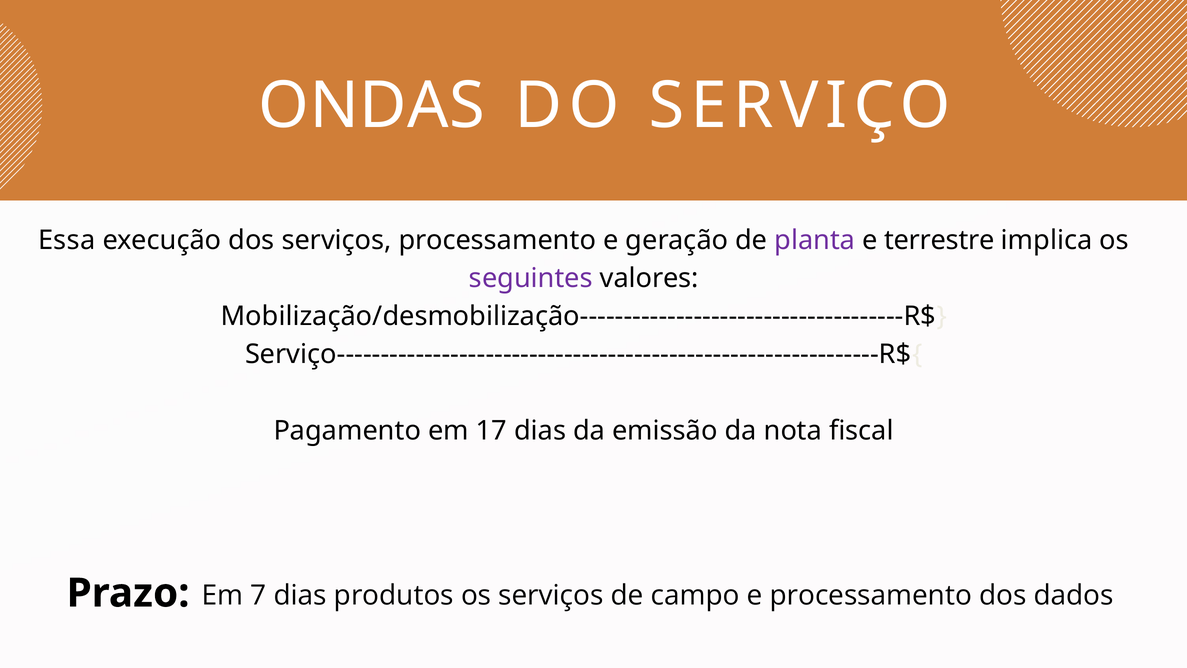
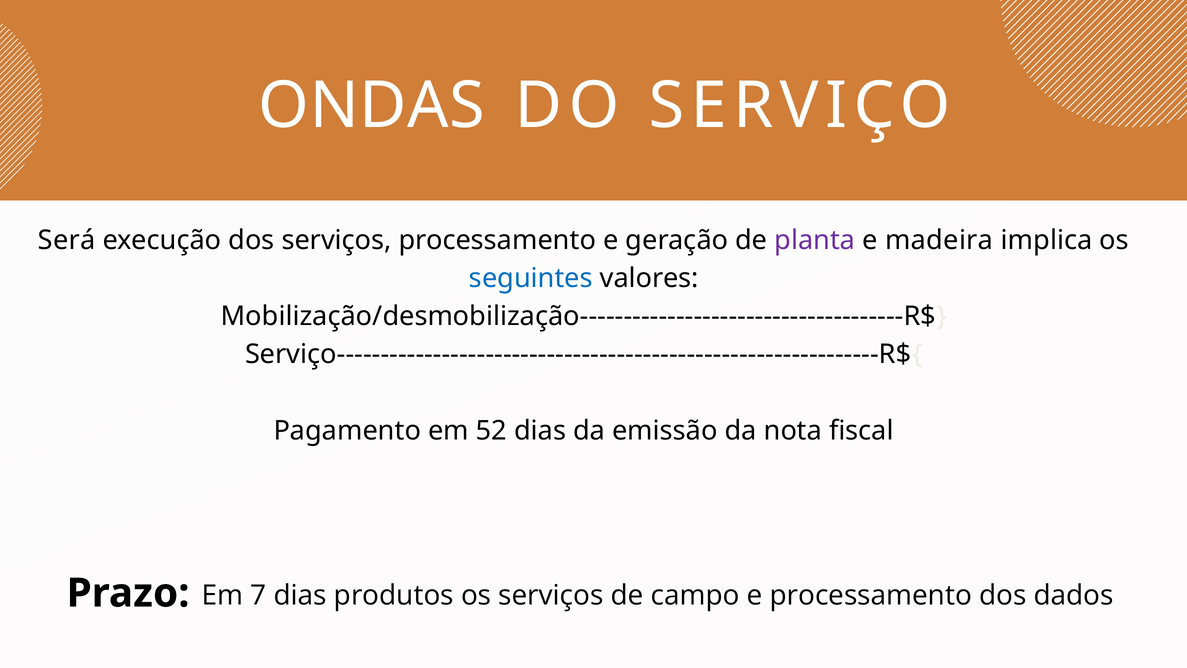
Essa: Essa -> Será (67, 240)
terrestre: terrestre -> madeira (939, 240)
seguintes colour: purple -> blue (531, 278)
17: 17 -> 52 (491, 430)
